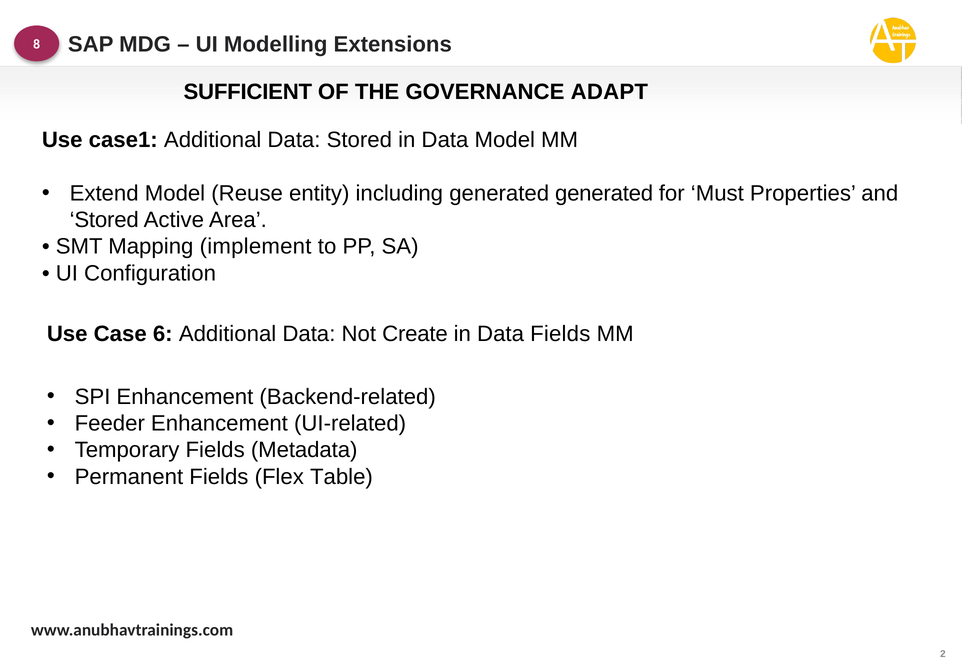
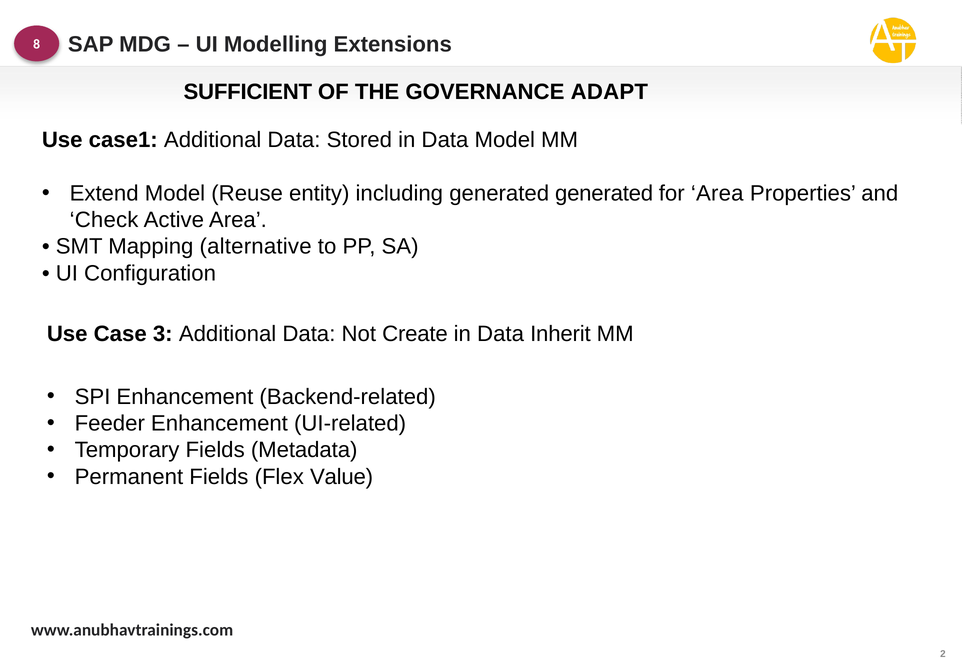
for Must: Must -> Area (717, 193)
Stored: Stored -> Check (104, 220)
implement: implement -> alternative (256, 247)
6: 6 -> 3 (163, 334)
Data Fields: Fields -> Inherit (560, 334)
Table: Table -> Value (342, 477)
